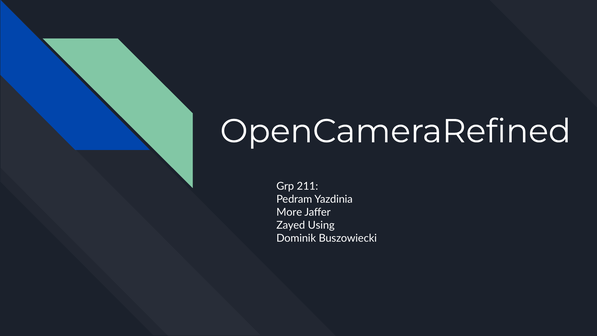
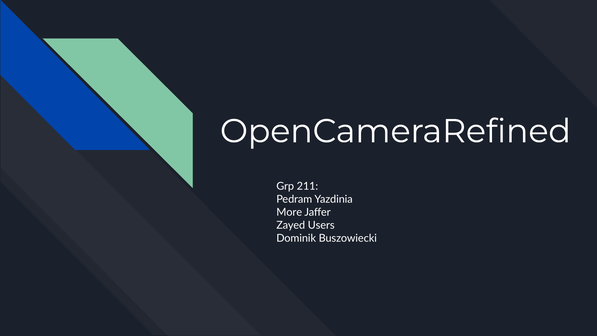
Using: Using -> Users (321, 225)
